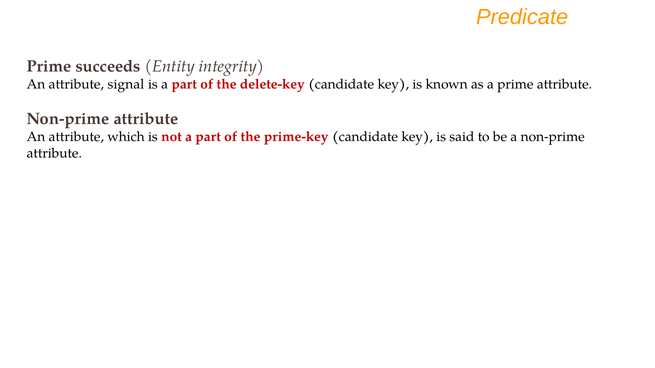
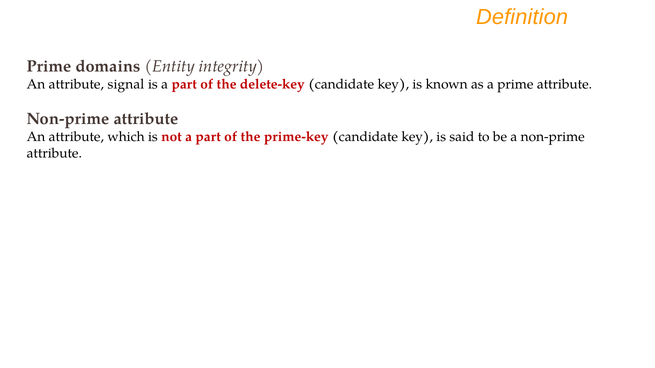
Predicate: Predicate -> Definition (522, 17)
succeeds: succeeds -> domains (108, 67)
